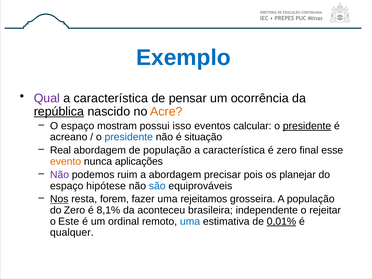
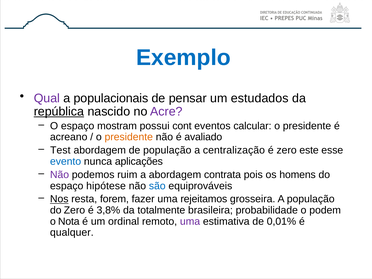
característica: característica -> populacionais (111, 98)
ocorrência: ocorrência -> estudados (260, 98)
Acre colour: orange -> purple (166, 112)
isso: isso -> cont (182, 126)
presidente underline: present -> none (307, 126)
presidente colour: blue -> orange (129, 137)
situação: situação -> avaliado (203, 137)
Real: Real -> Test (60, 150)
característica: característica -> centralização (234, 150)
final: final -> este (309, 150)
evento colour: orange -> blue (66, 161)
precisar: precisar -> contrata (223, 175)
planejar: planejar -> homens (298, 175)
8,1%: 8,1% -> 3,8% (108, 210)
aconteceu: aconteceu -> totalmente (161, 210)
independente: independente -> probabilidade (267, 210)
rejeitar: rejeitar -> podem (325, 210)
Este: Este -> Nota (69, 221)
uma colour: blue -> purple (190, 221)
0,01% underline: present -> none (281, 221)
